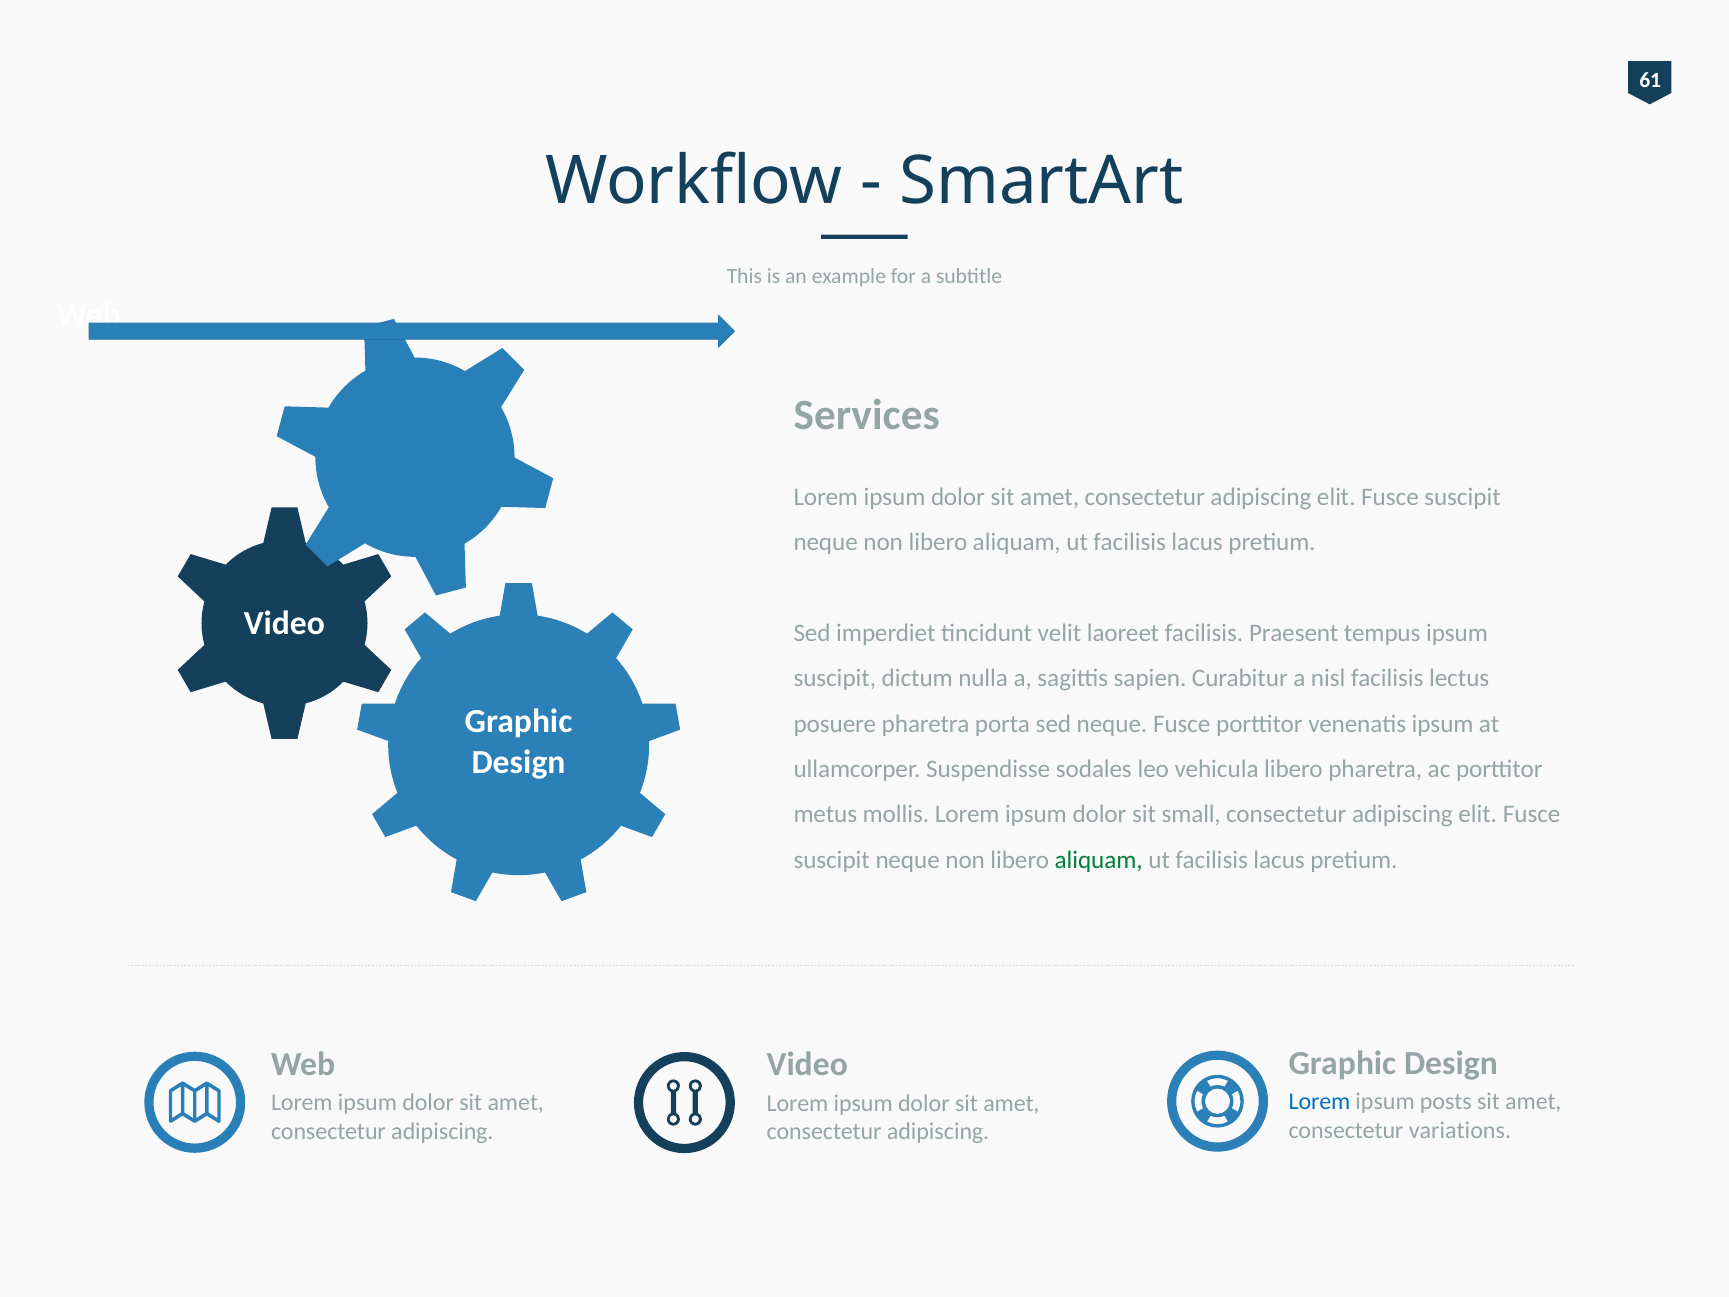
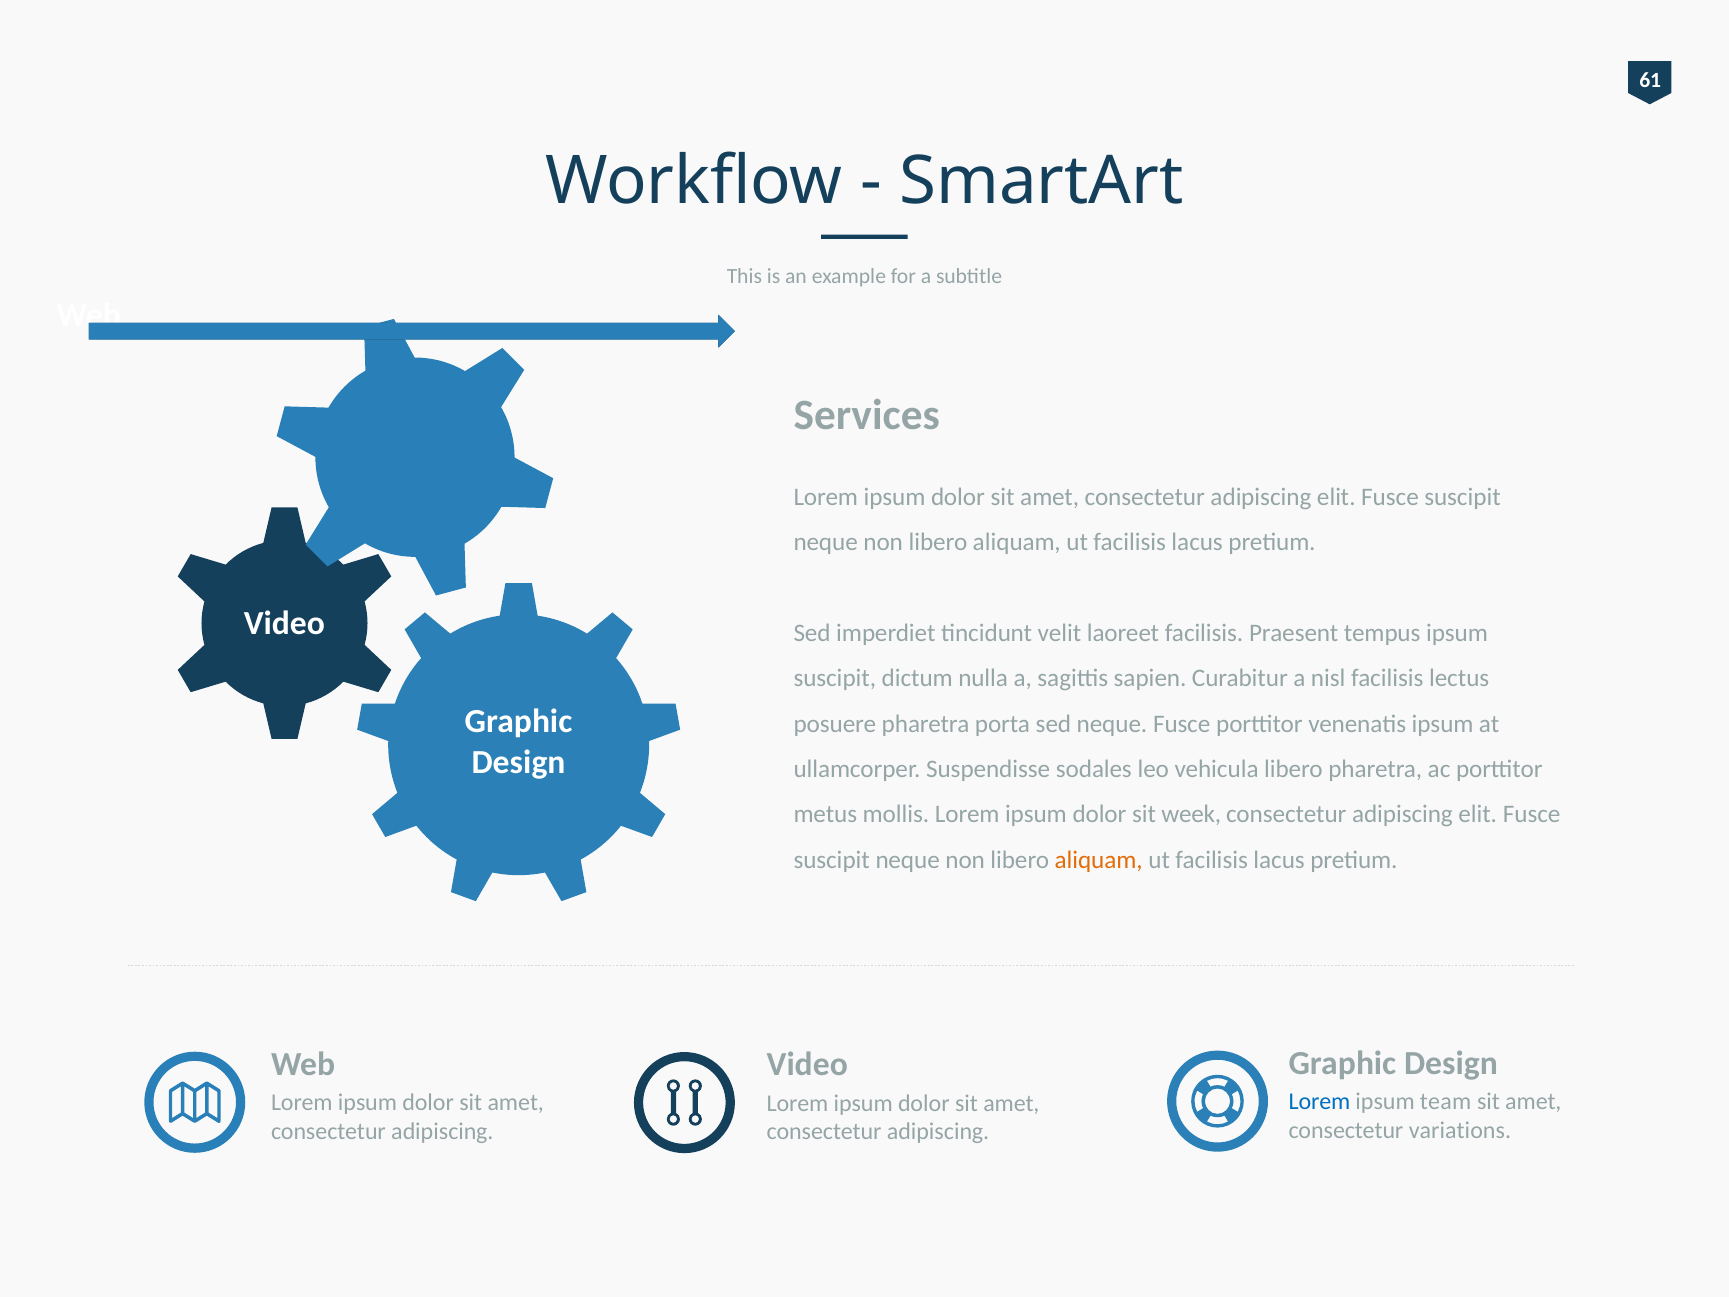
small: small -> week (1191, 814)
aliquam colour: green -> orange (1099, 860)
posts: posts -> team (1446, 1101)
